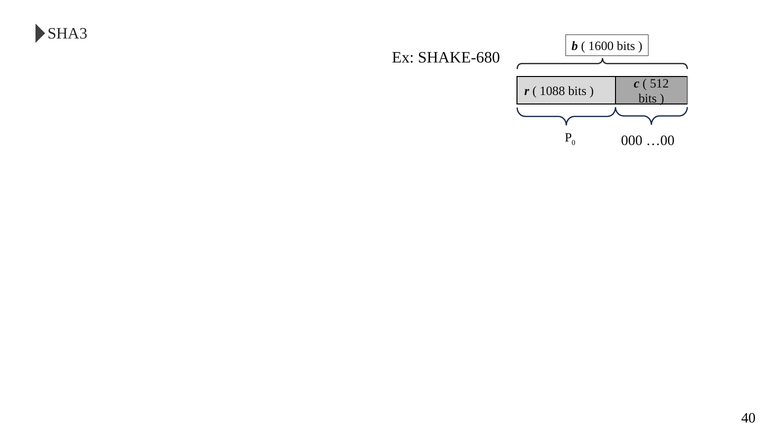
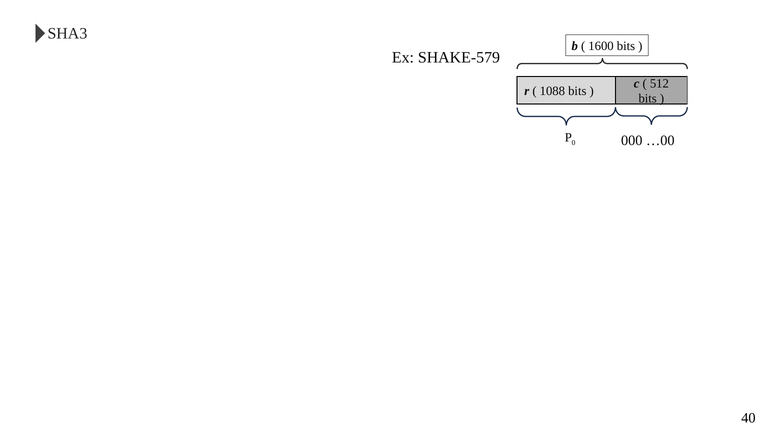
SHAKE-680: SHAKE-680 -> SHAKE-579 (459, 57)
